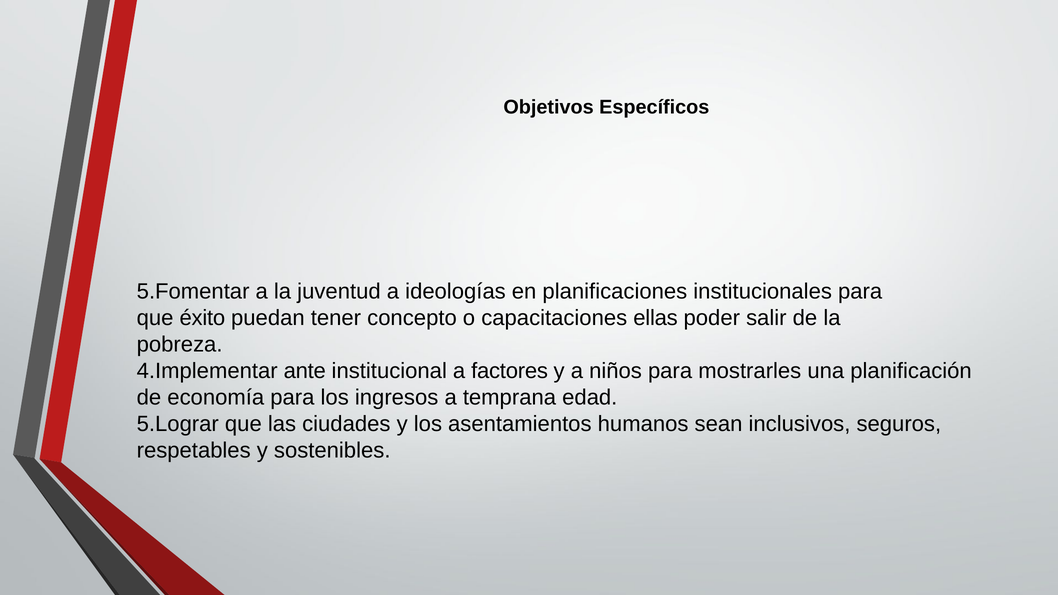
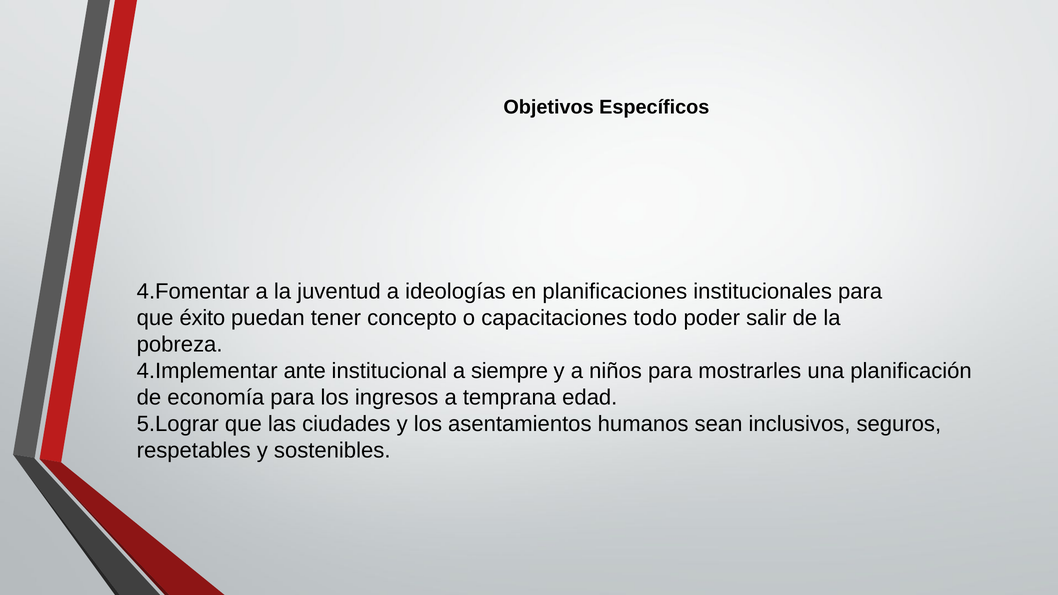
5.Fomentar: 5.Fomentar -> 4.Fomentar (193, 292)
ellas: ellas -> todo (655, 318)
factores: factores -> siempre (510, 371)
